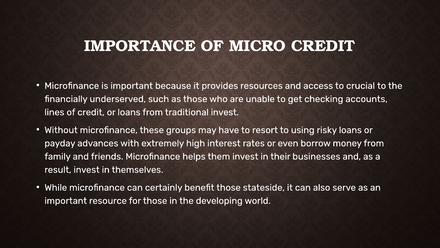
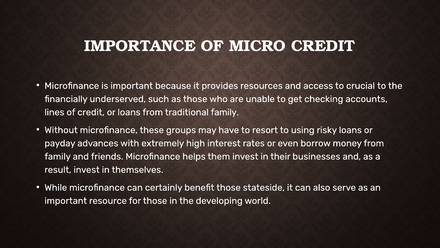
traditional invest: invest -> family (225, 112)
